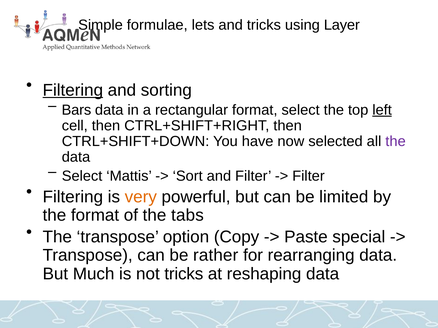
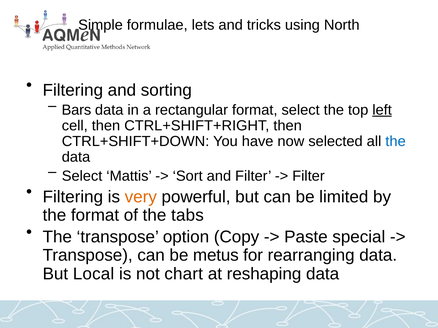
Layer: Layer -> North (342, 25)
Filtering underline: present -> none (73, 90)
the colour: purple -> blue (396, 142)
rather: rather -> metus (216, 256)
Much: Much -> Local (94, 274)
not tricks: tricks -> chart (184, 274)
